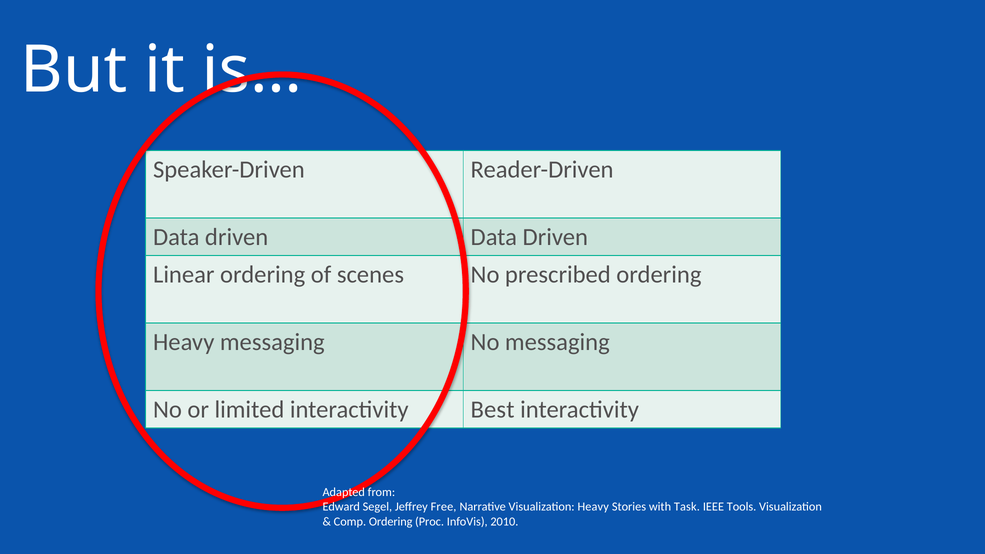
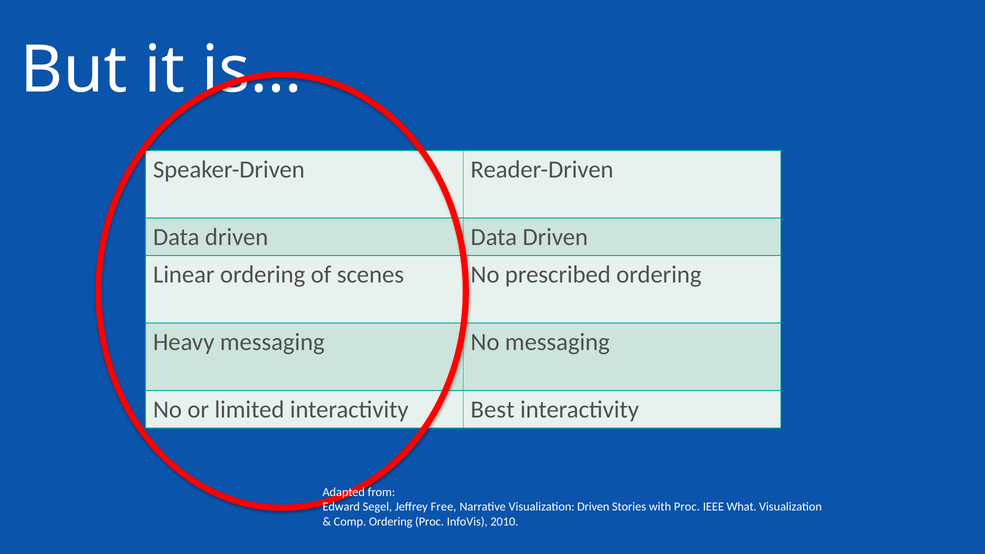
Visualization Heavy: Heavy -> Driven (593, 507)
with Task: Task -> Proc (687, 507)
Tools: Tools -> What (742, 507)
